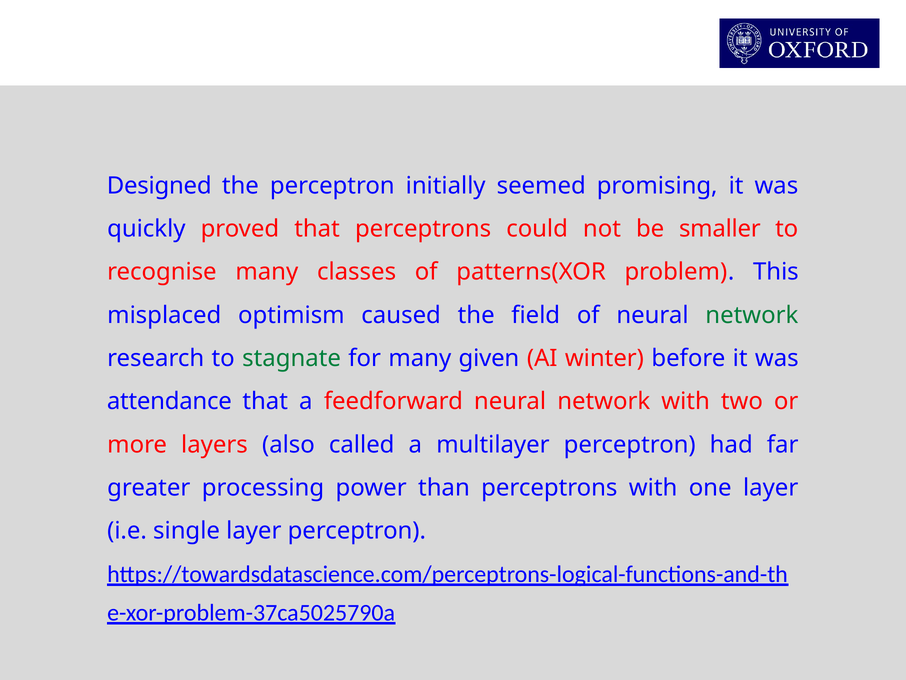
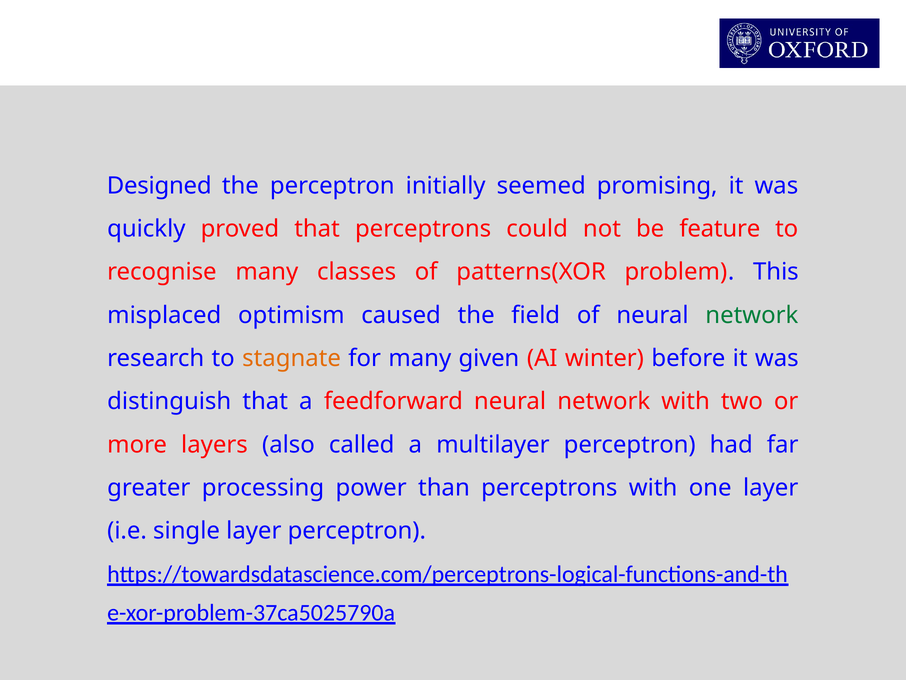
smaller: smaller -> feature (720, 229)
stagnate colour: green -> orange (292, 358)
attendance: attendance -> distinguish (169, 401)
